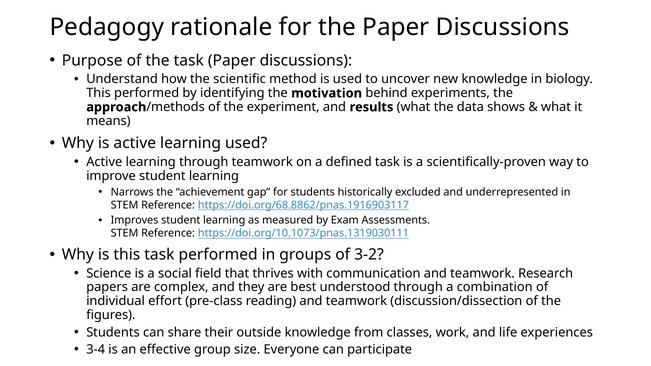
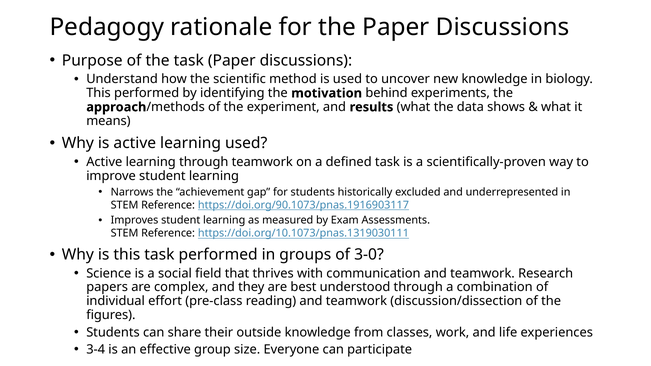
https://doi.org/68.8862/pnas.1916903117: https://doi.org/68.8862/pnas.1916903117 -> https://doi.org/90.1073/pnas.1916903117 (303, 205)
3-2: 3-2 -> 3-0 (369, 255)
